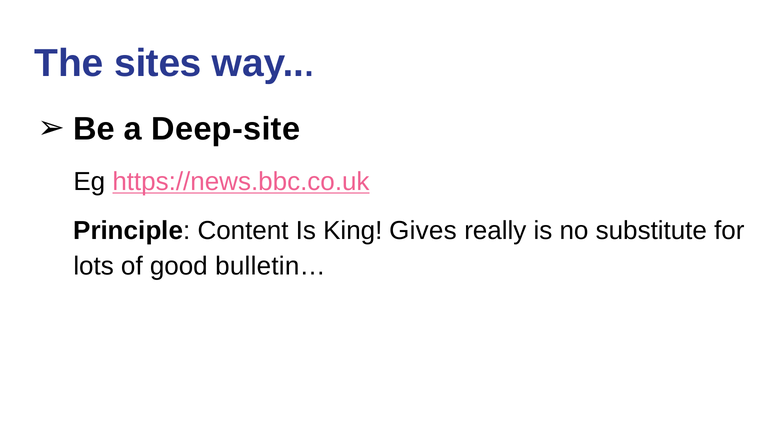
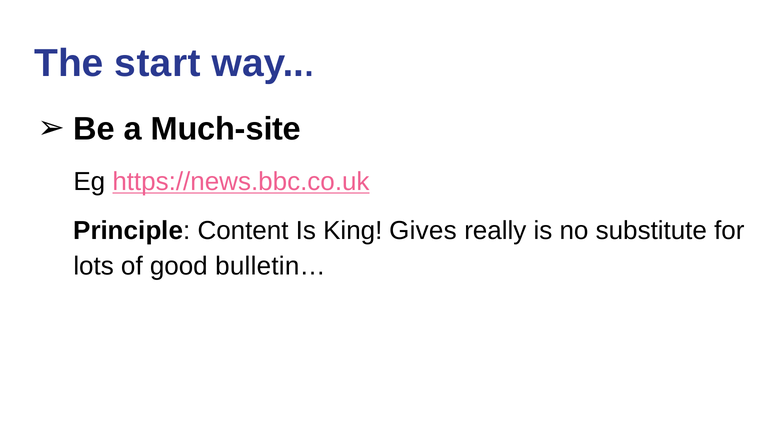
sites: sites -> start (158, 64)
Deep-site: Deep-site -> Much-site (226, 129)
